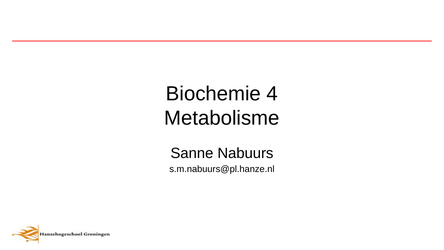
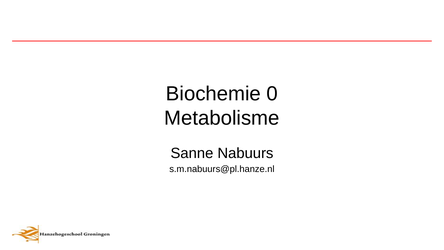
4: 4 -> 0 (272, 94)
